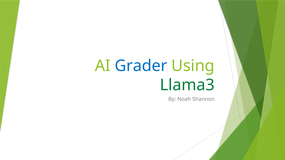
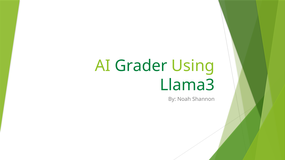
Grader colour: blue -> green (141, 66)
